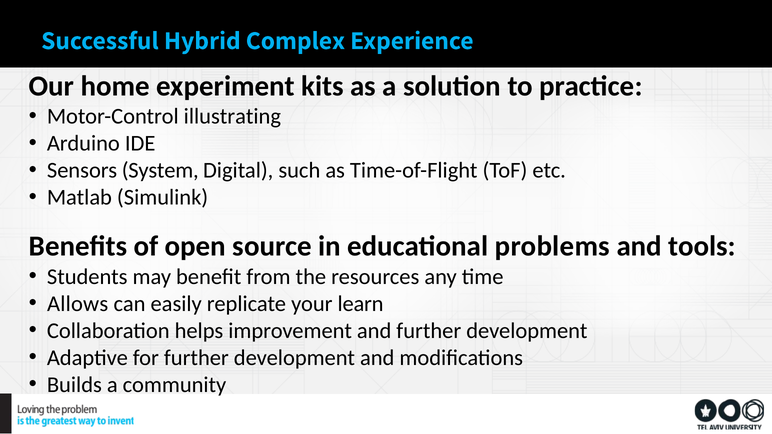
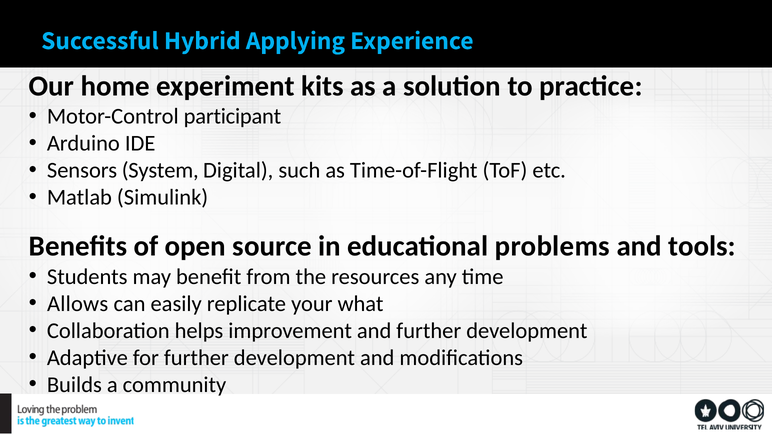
Complex: Complex -> Applying (295, 41)
illustrating: illustrating -> participant (232, 117)
learn: learn -> what (361, 304)
